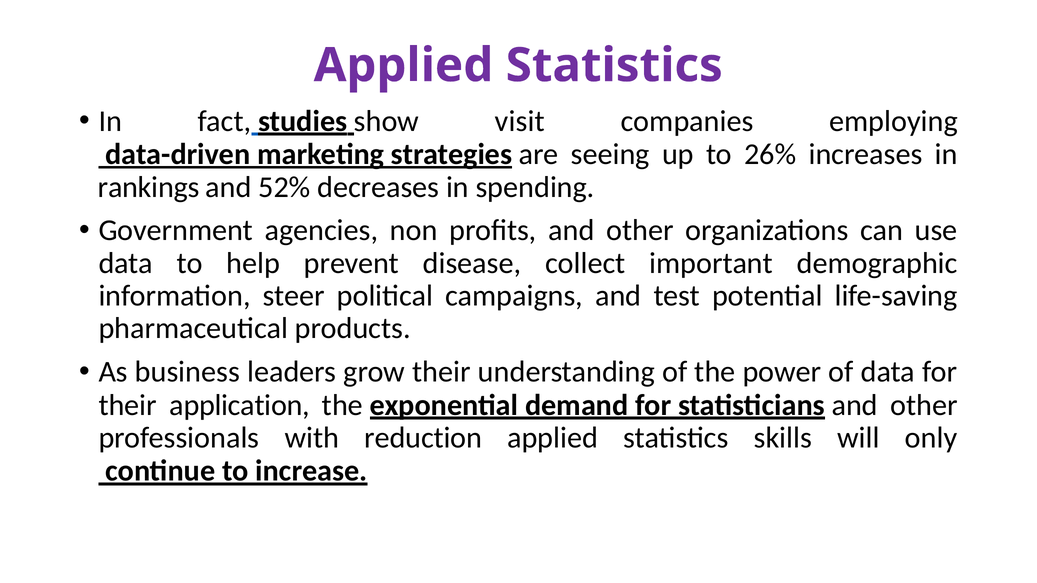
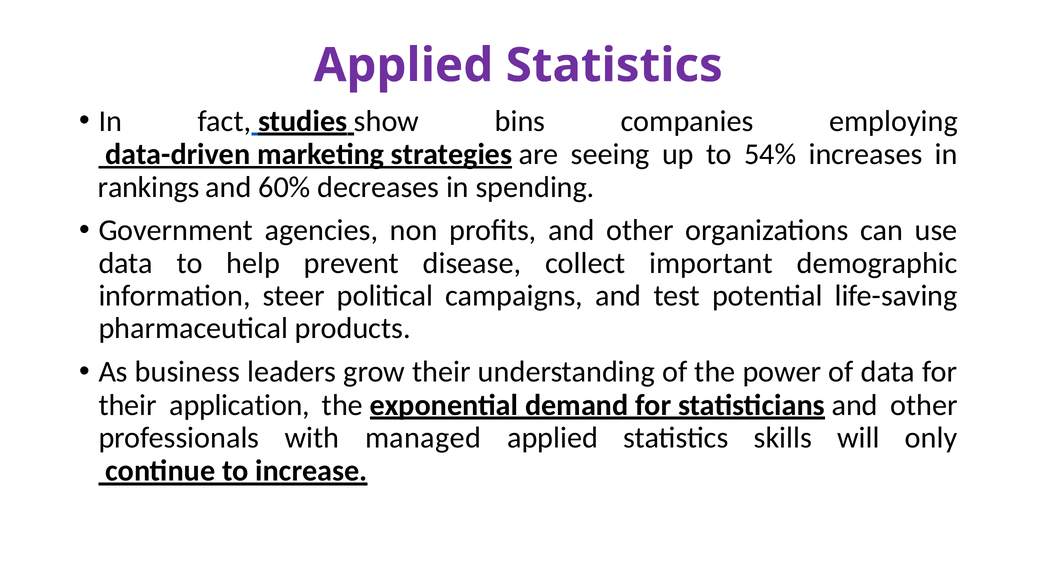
visit: visit -> bins (520, 121)
26%: 26% -> 54% (770, 154)
52%: 52% -> 60% (284, 187)
reduction: reduction -> managed (423, 438)
